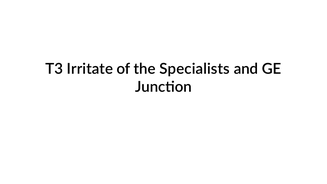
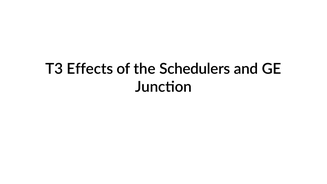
Irritate: Irritate -> Effects (90, 69)
Specialists: Specialists -> Schedulers (195, 69)
